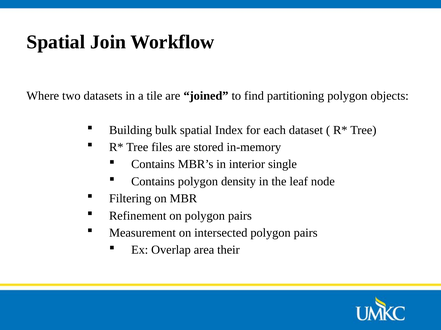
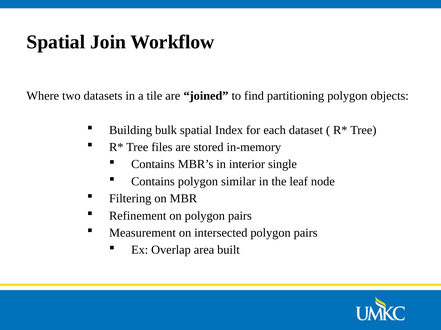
density: density -> similar (238, 182)
their: their -> built (228, 251)
